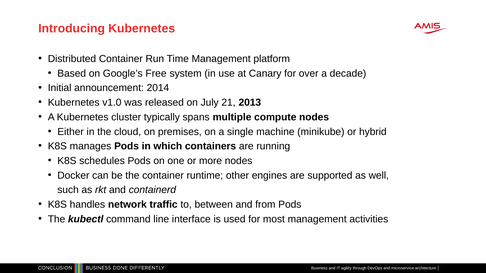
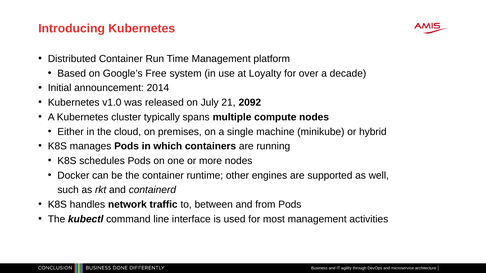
Canary: Canary -> Loyalty (265, 74)
2013: 2013 -> 2092 (250, 103)
